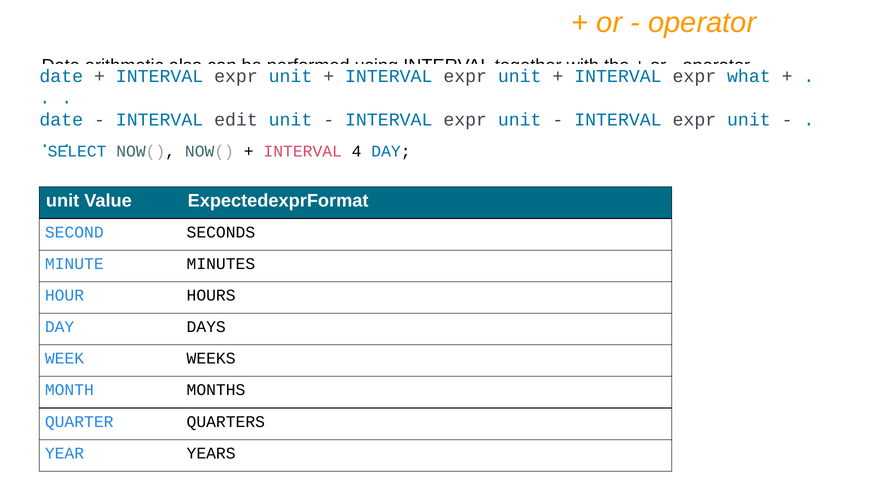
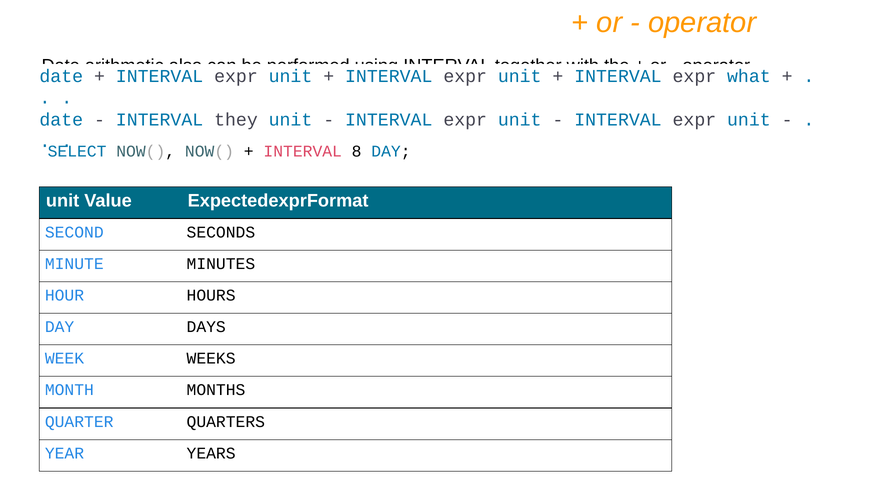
edit: edit -> they (236, 120)
4: 4 -> 8 (357, 151)
